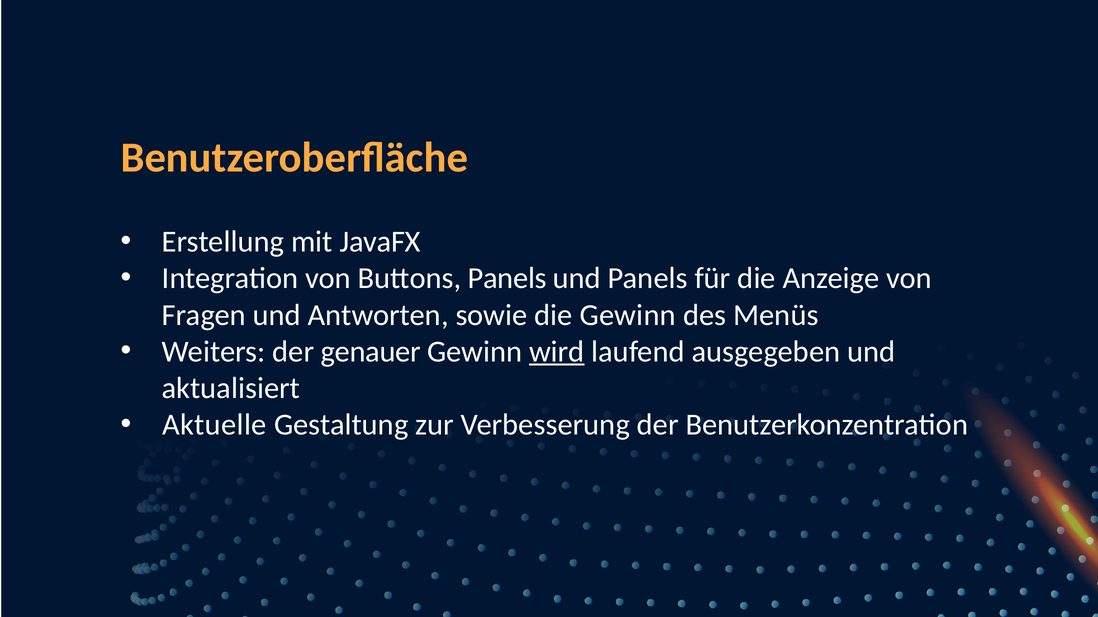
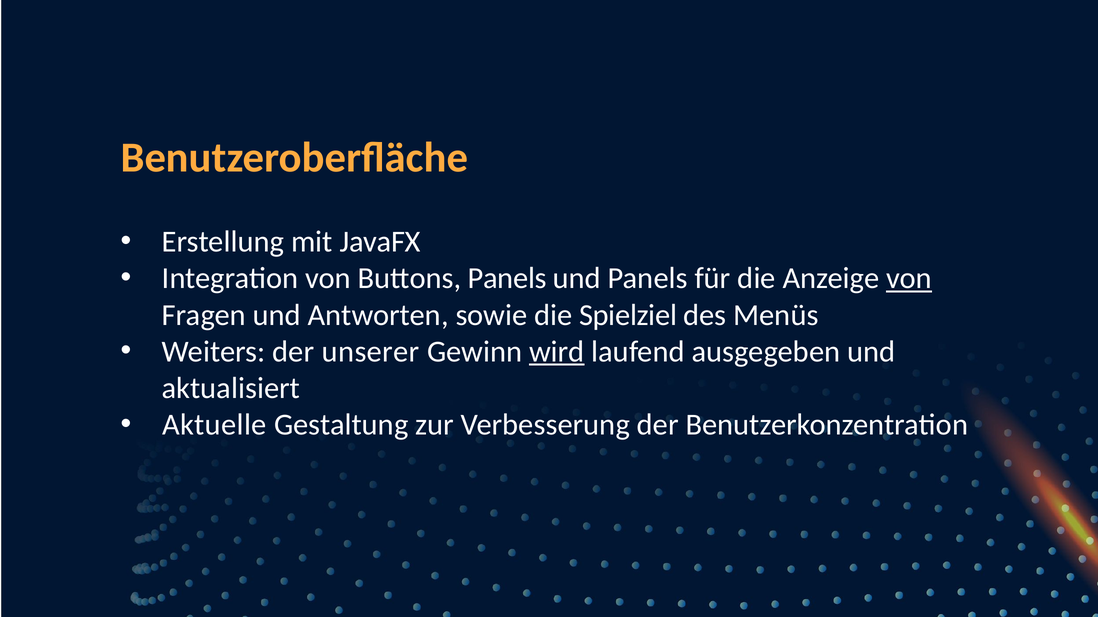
von underline: none -> present (909, 279)
die Gewinn: Gewinn -> Spielziel (628, 315)
genauer: genauer -> unserer (371, 352)
